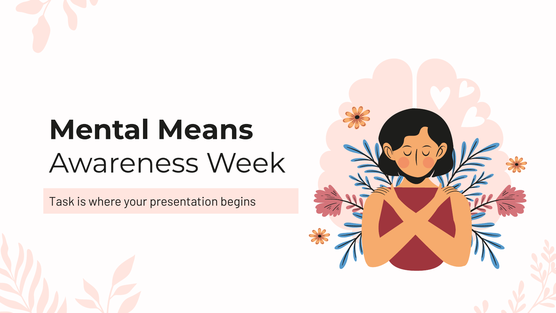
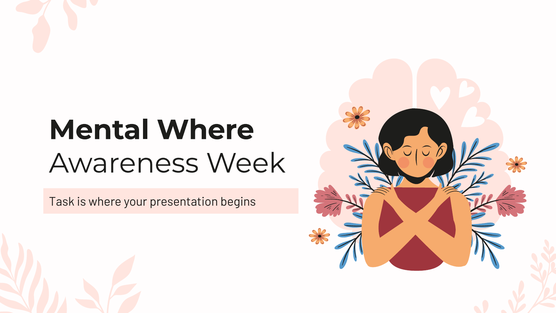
Mental Means: Means -> Where (205, 130)
